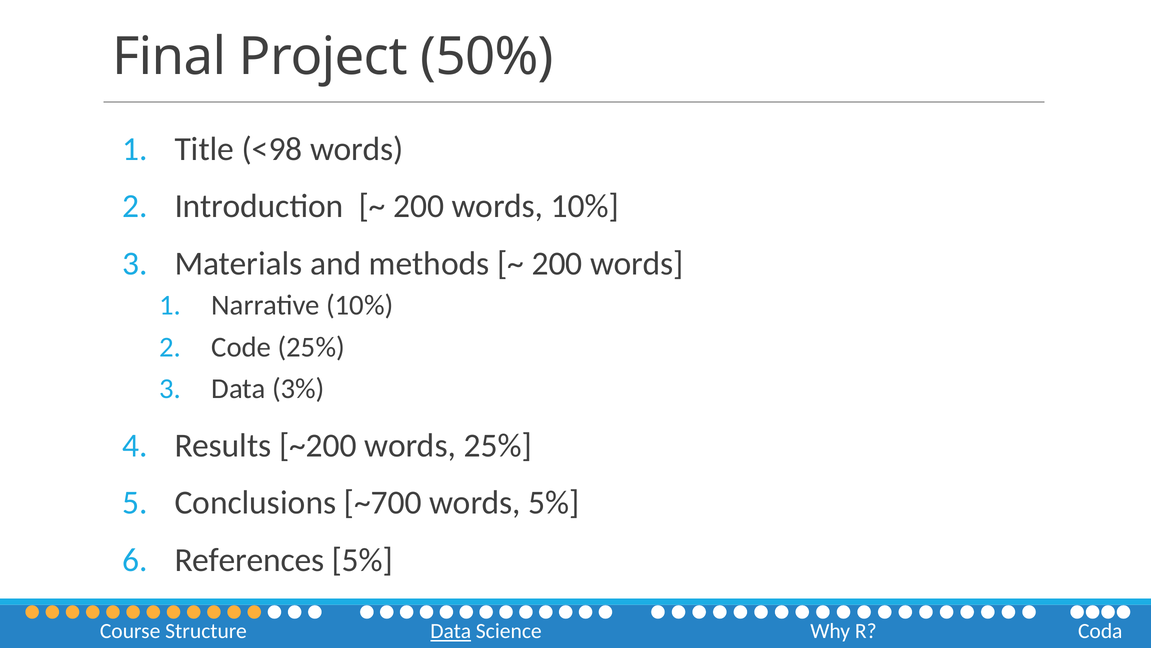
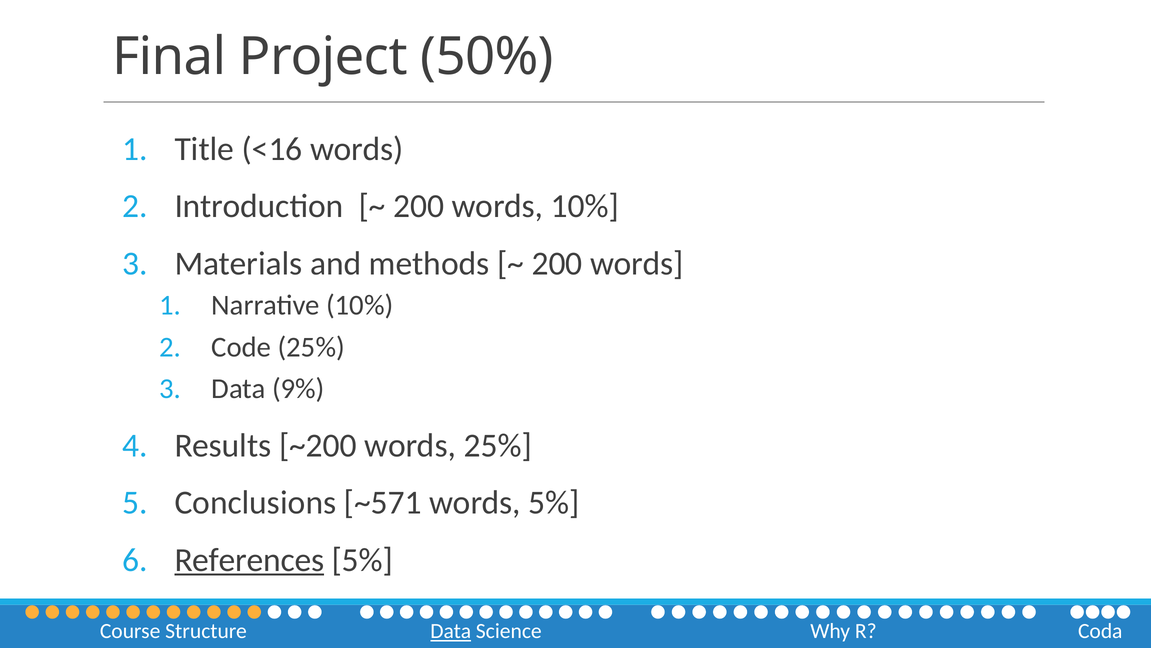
<98: <98 -> <16 (272, 149)
3%: 3% -> 9% (298, 388)
~700: ~700 -> ~571 (383, 502)
References underline: none -> present (249, 560)
